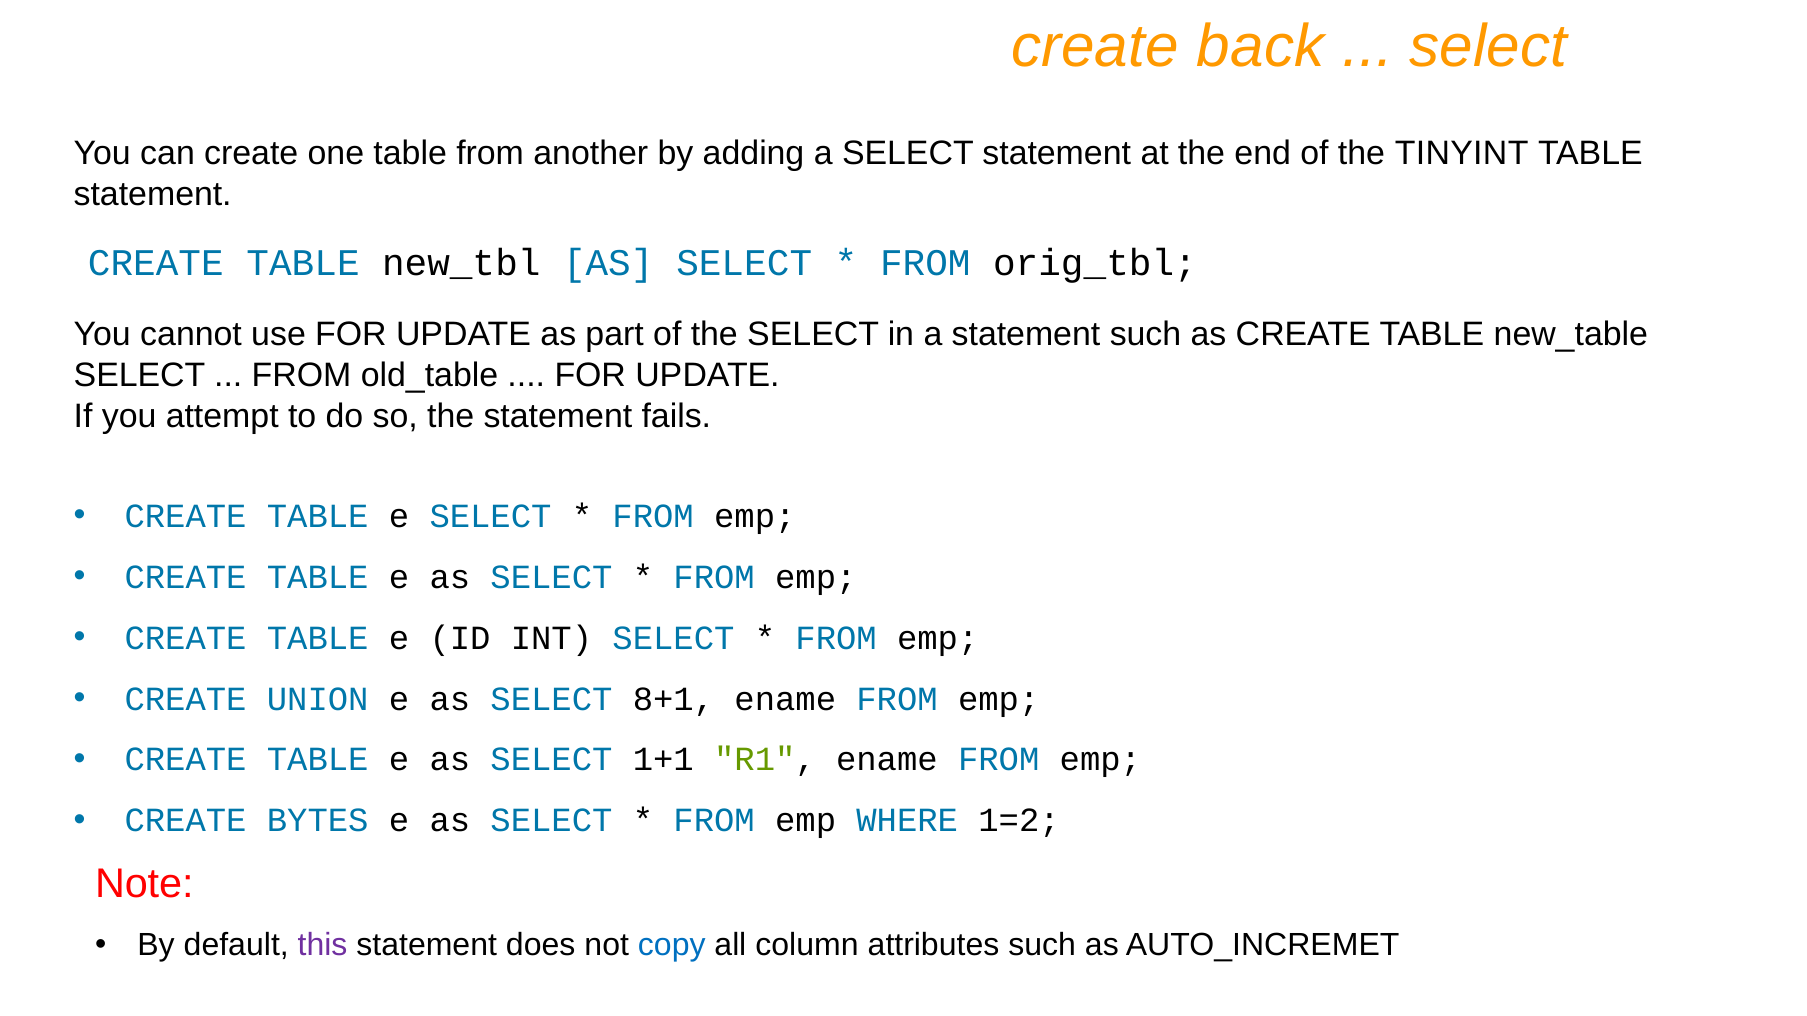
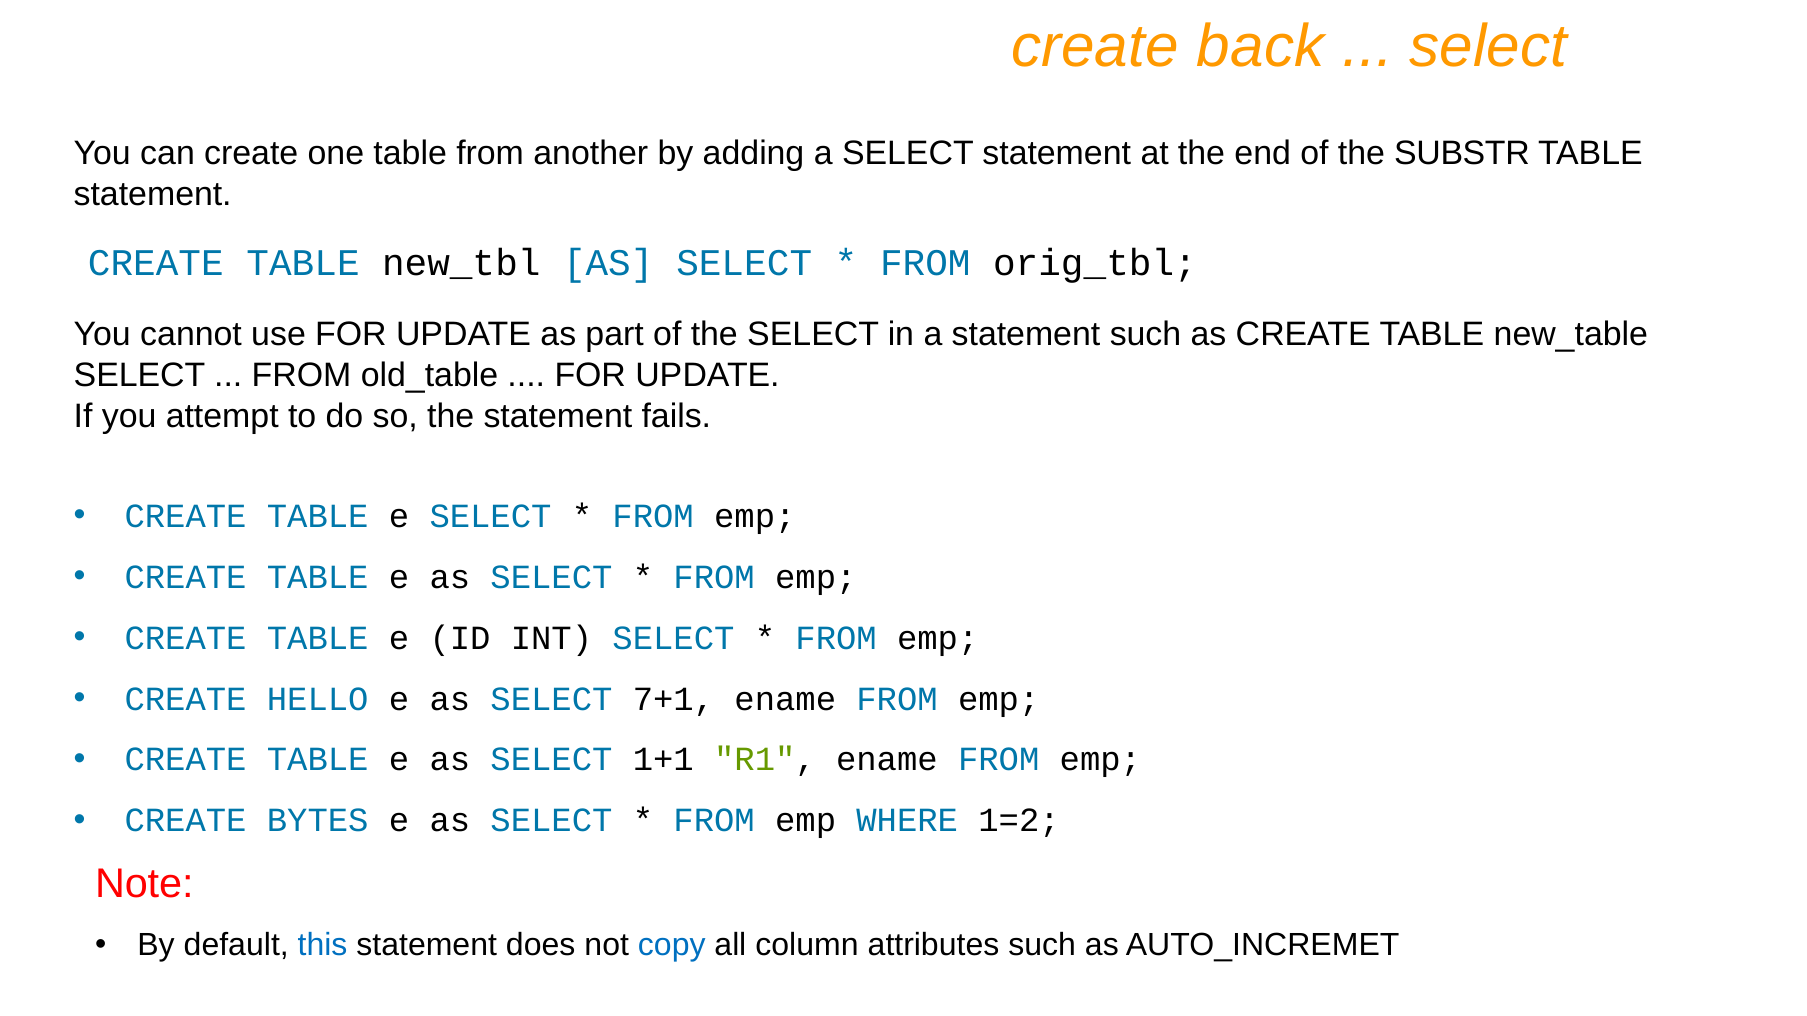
TINYINT: TINYINT -> SUBSTR (1462, 154)
UNION: UNION -> HELLO (318, 699)
8+1: 8+1 -> 7+1 (673, 699)
this colour: purple -> blue (323, 946)
